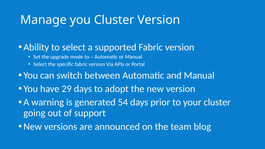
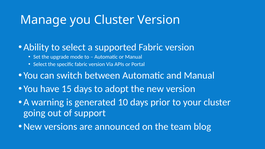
29: 29 -> 15 (67, 89)
54: 54 -> 10 (123, 102)
